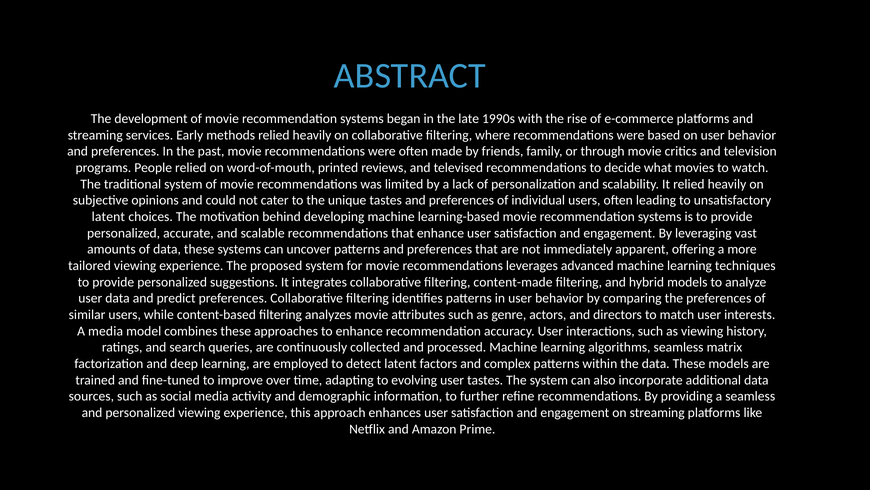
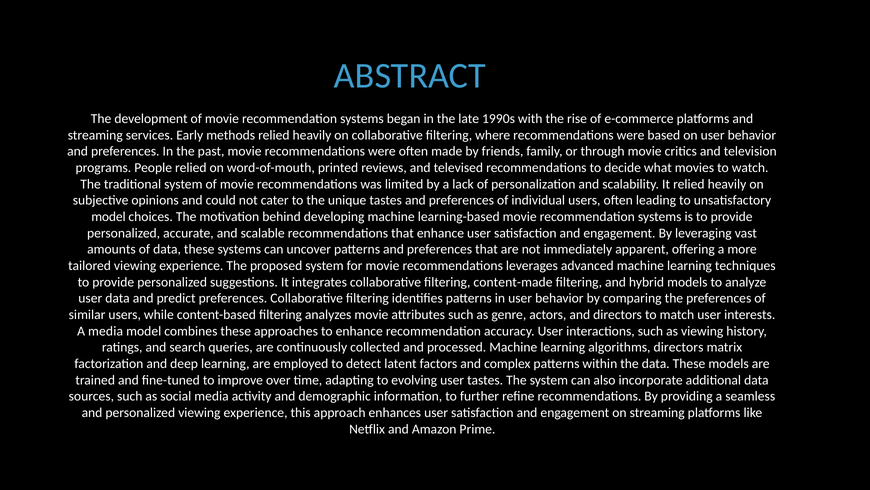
latent: latent -> model (108, 216)
algorithms seamless: seamless -> directors (679, 347)
